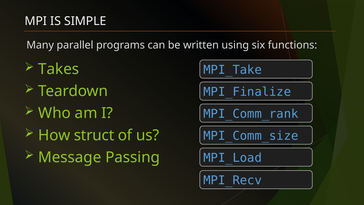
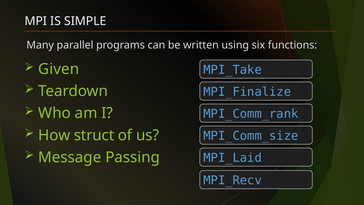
Takes: Takes -> Given (59, 69)
MPI_Load: MPI_Load -> MPI_Laid (233, 158)
